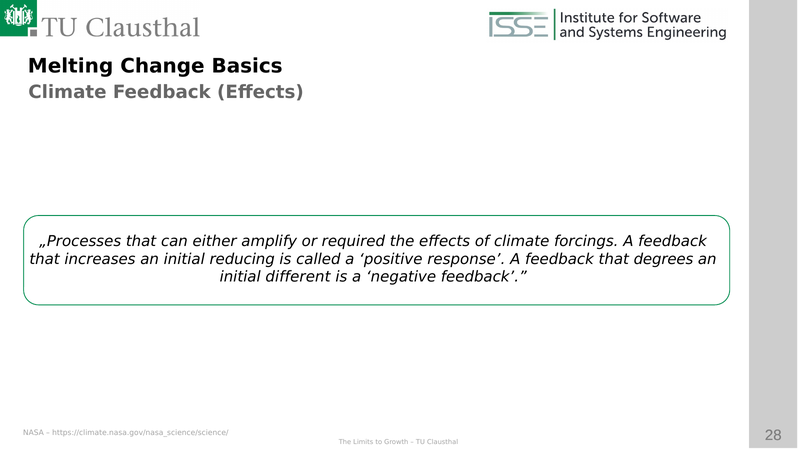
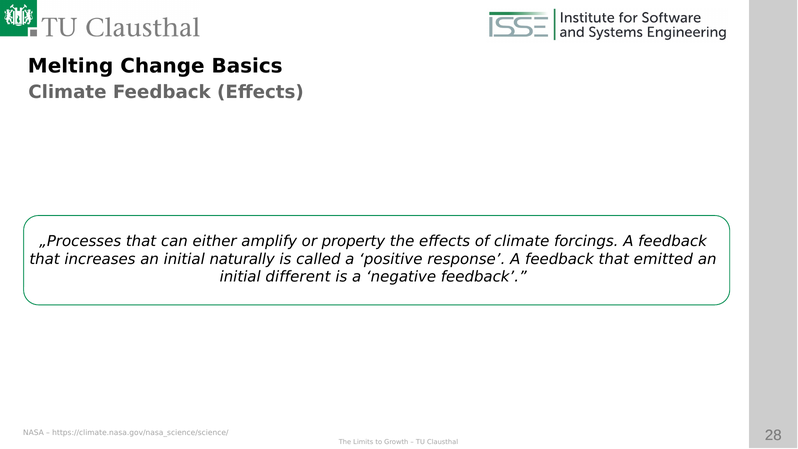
required: required -> property (353, 241)
reducing: reducing -> naturally (242, 259)
degrees: degrees -> emitted (663, 259)
